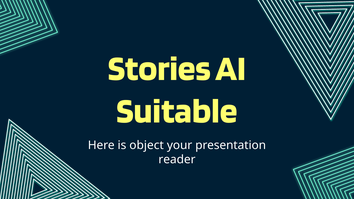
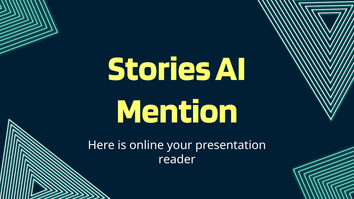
Suitable: Suitable -> Mention (177, 111)
object: object -> online (147, 145)
